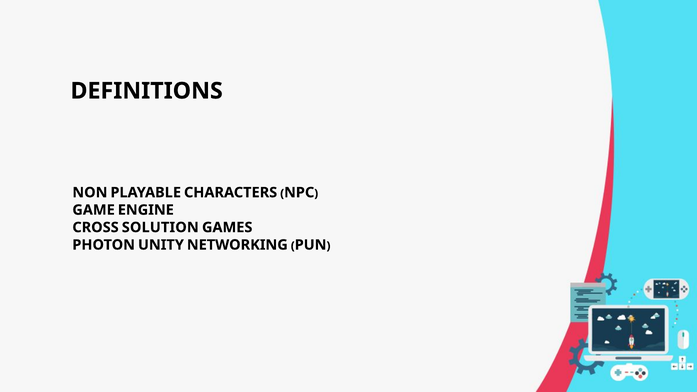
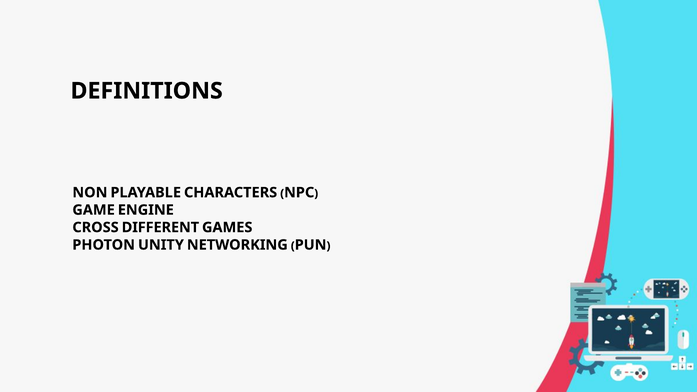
SOLUTION: SOLUTION -> DIFFERENT (160, 227)
